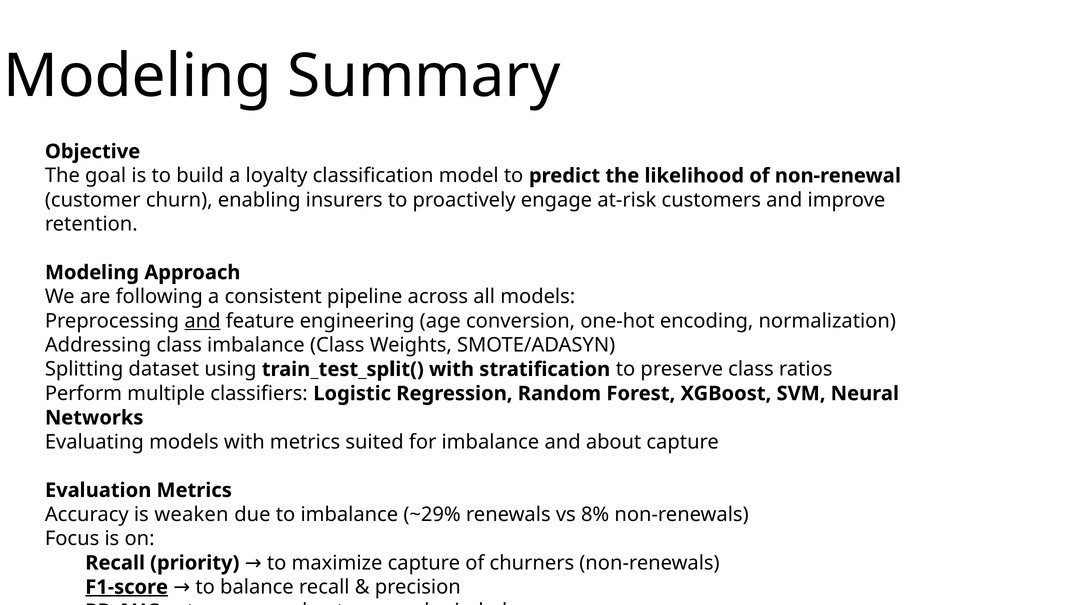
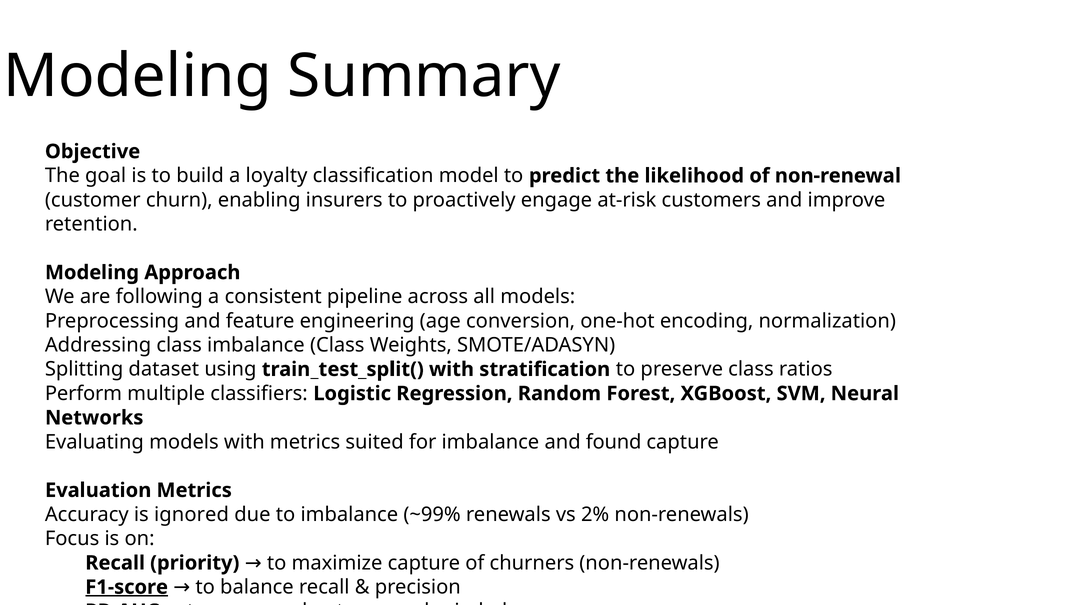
and underline: present -> none (203, 321)
about: about -> found (614, 442)
weaken: weaken -> ignored (191, 514)
~29%: ~29% -> ~99% (432, 514)
8%: 8% -> 2% (595, 514)
